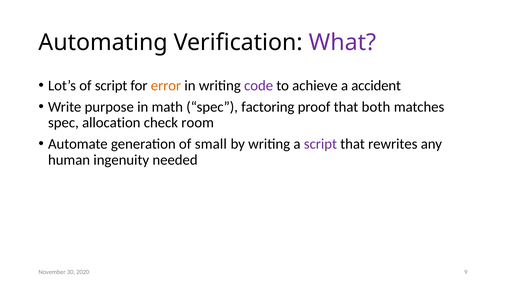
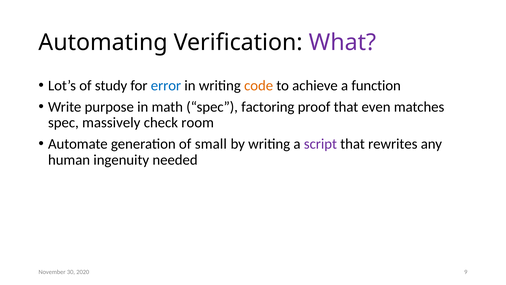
of script: script -> study (111, 86)
error colour: orange -> blue (166, 86)
code colour: purple -> orange (259, 86)
accident: accident -> function (376, 86)
both: both -> even (376, 107)
allocation: allocation -> massively (111, 123)
